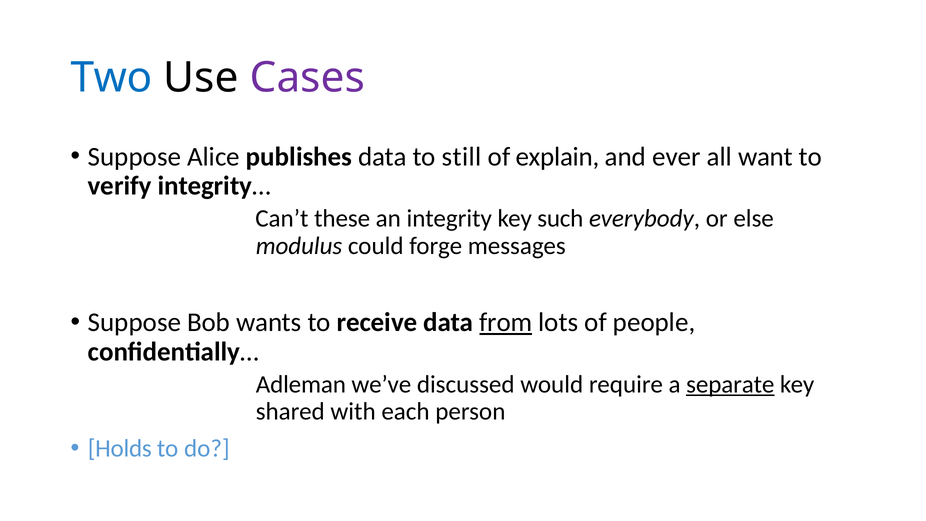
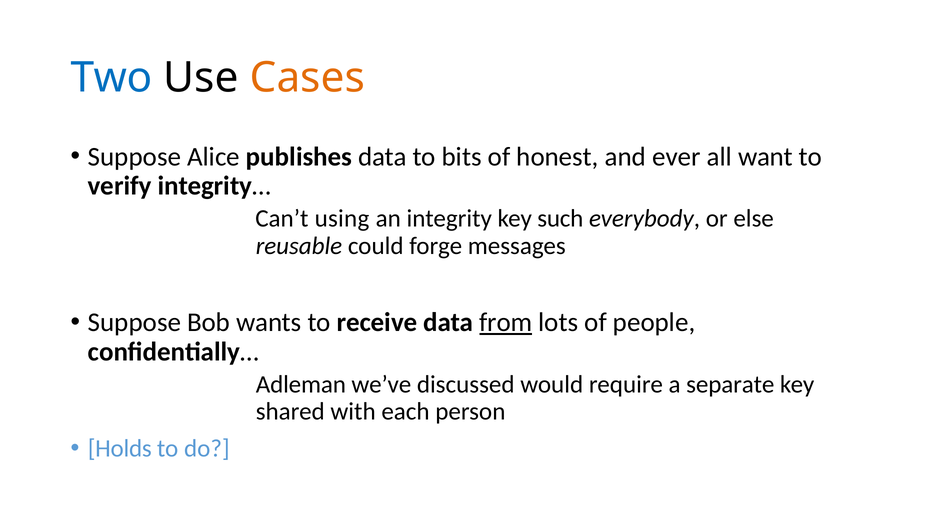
Cases colour: purple -> orange (307, 78)
still: still -> bits (462, 157)
explain: explain -> honest (558, 157)
these: these -> using (342, 219)
modulus: modulus -> reusable (299, 246)
separate underline: present -> none (730, 384)
